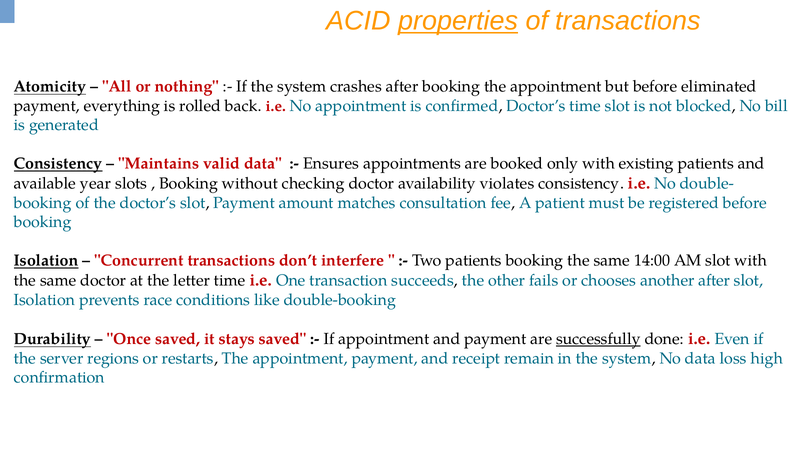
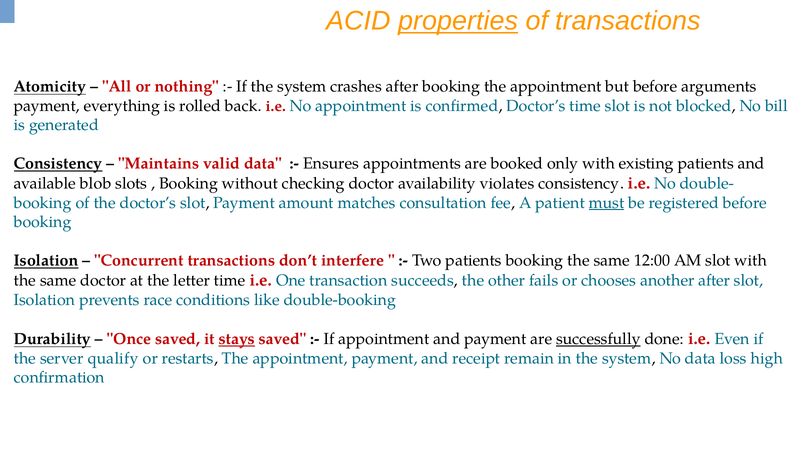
eliminated: eliminated -> arguments (719, 86)
year: year -> blob (96, 183)
must underline: none -> present (607, 203)
14:00: 14:00 -> 12:00 (652, 260)
stays underline: none -> present (237, 339)
regions: regions -> qualify (113, 358)
